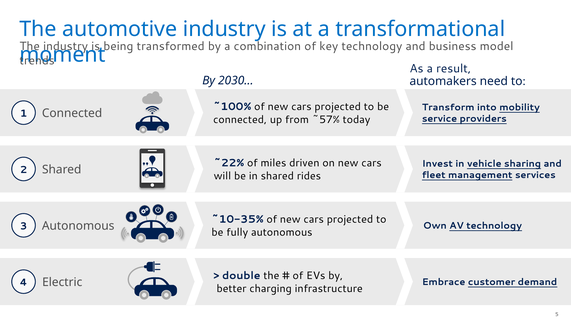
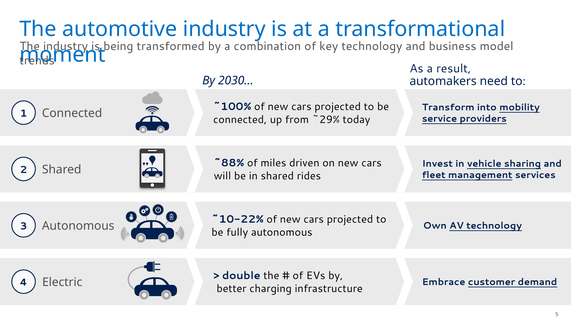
~57%: ~57% -> ~29% (326, 120)
~22%: ~22% -> ~88% (229, 163)
~10-35%: ~10-35% -> ~10-22% (237, 220)
